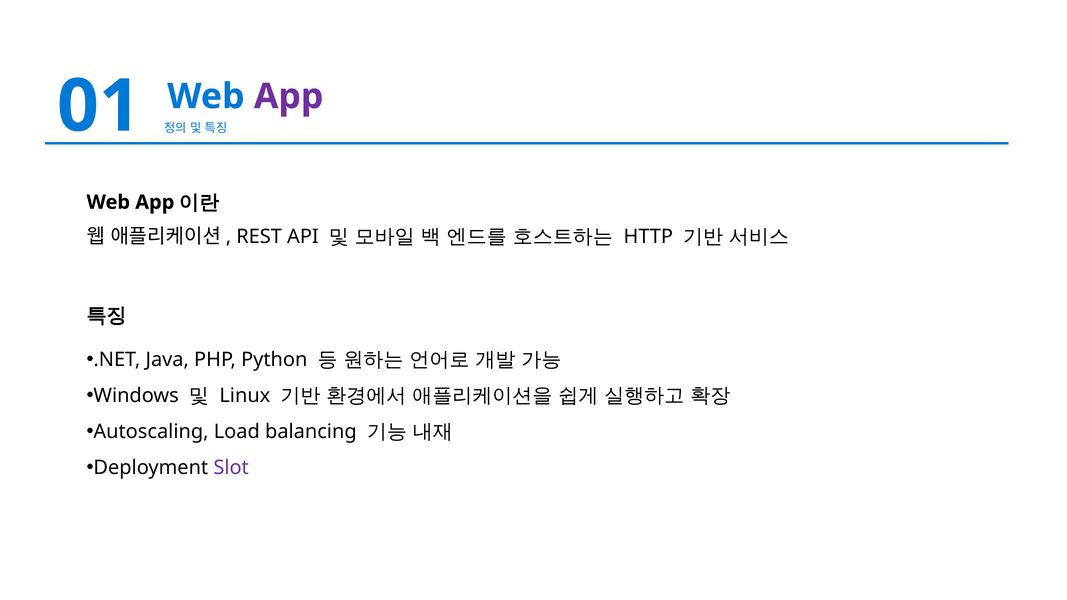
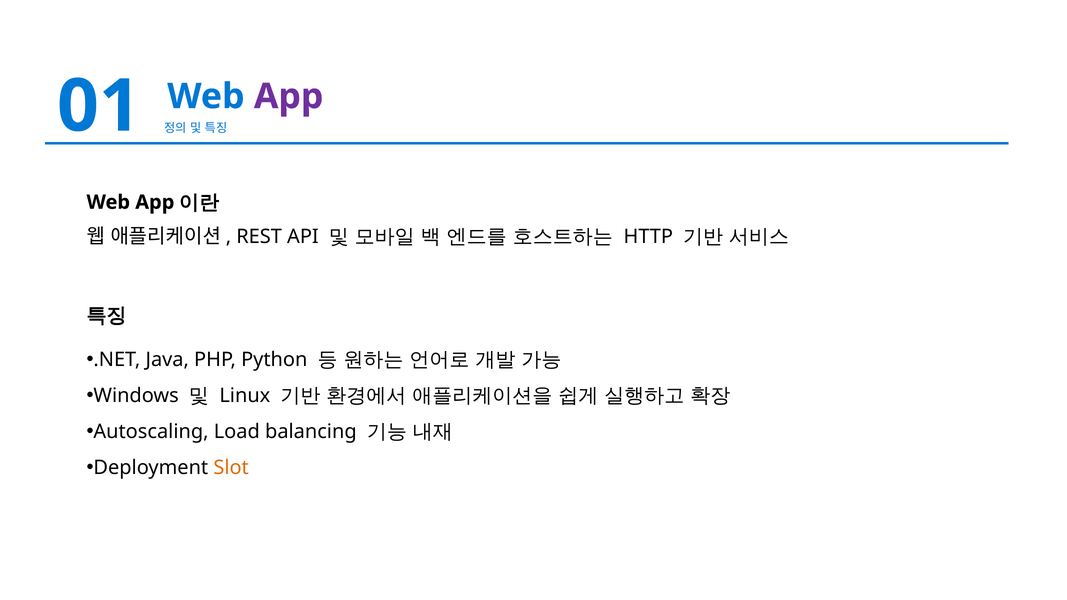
Slot colour: purple -> orange (231, 468)
